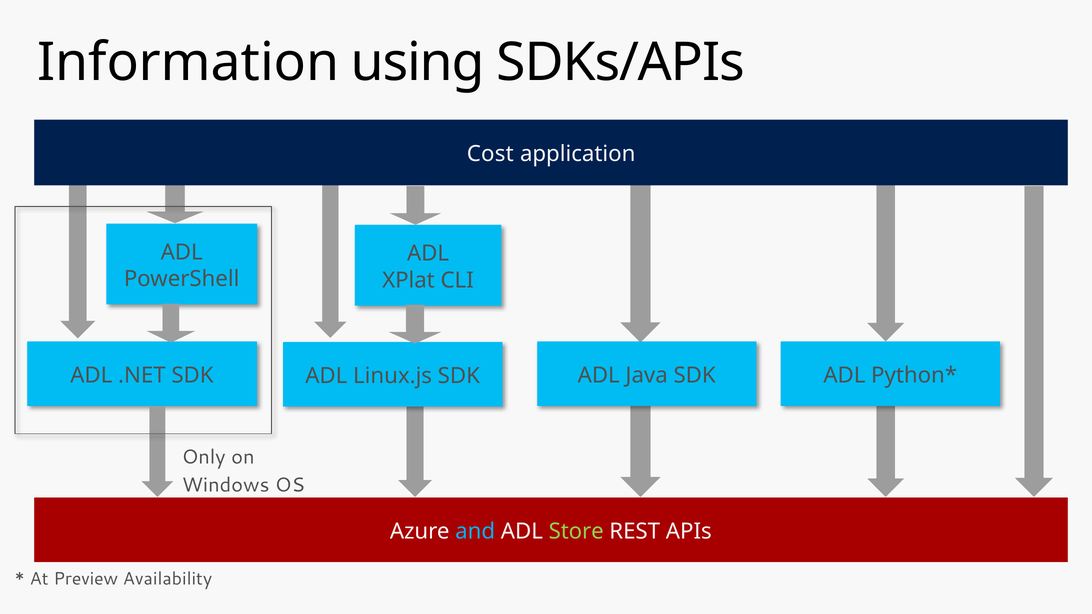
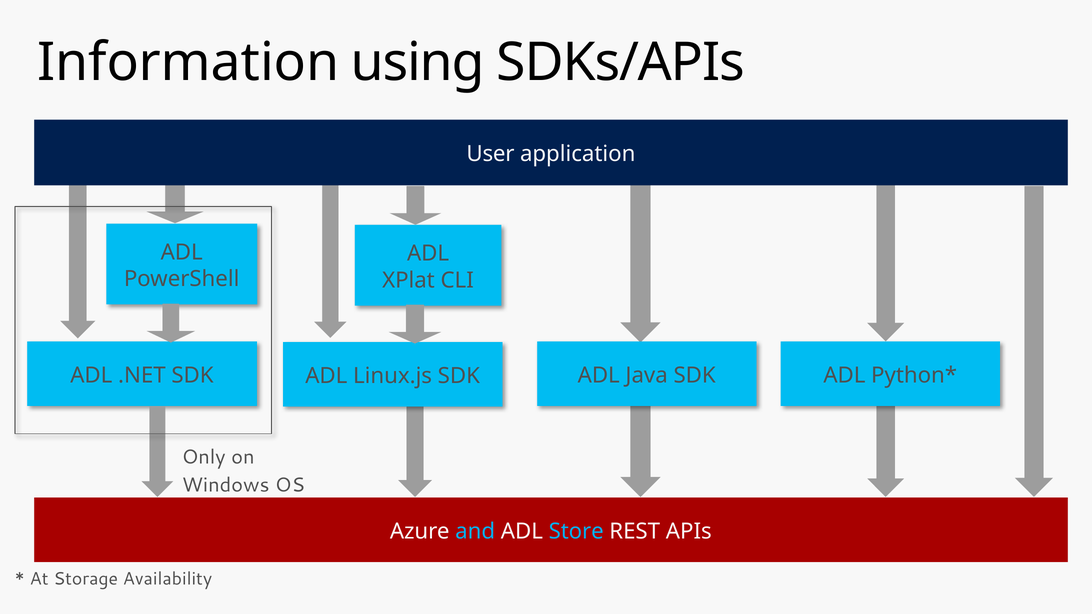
Cost: Cost -> User (490, 154)
Store colour: light green -> light blue (576, 532)
Preview: Preview -> Storage (86, 579)
